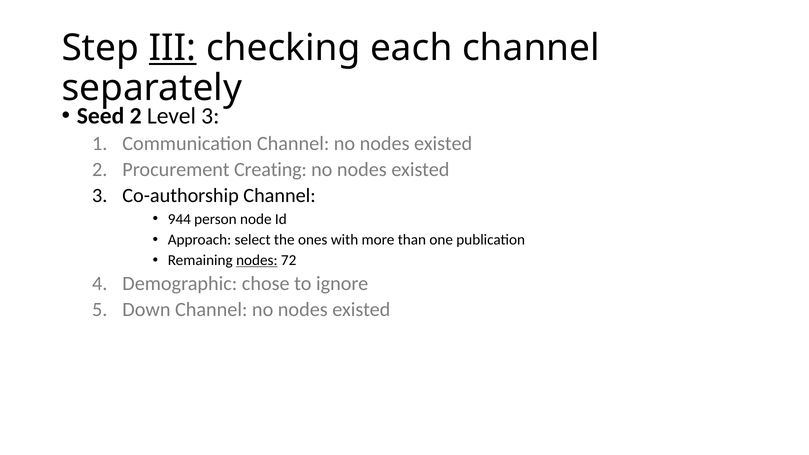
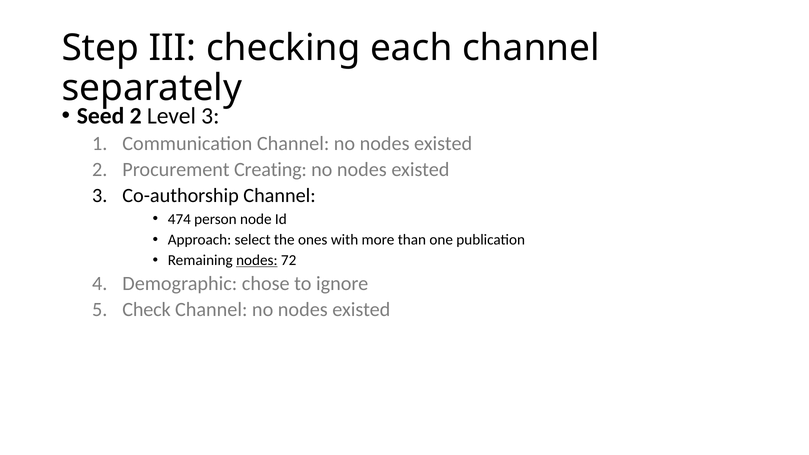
III underline: present -> none (173, 48)
944: 944 -> 474 (179, 219)
Down: Down -> Check (147, 310)
